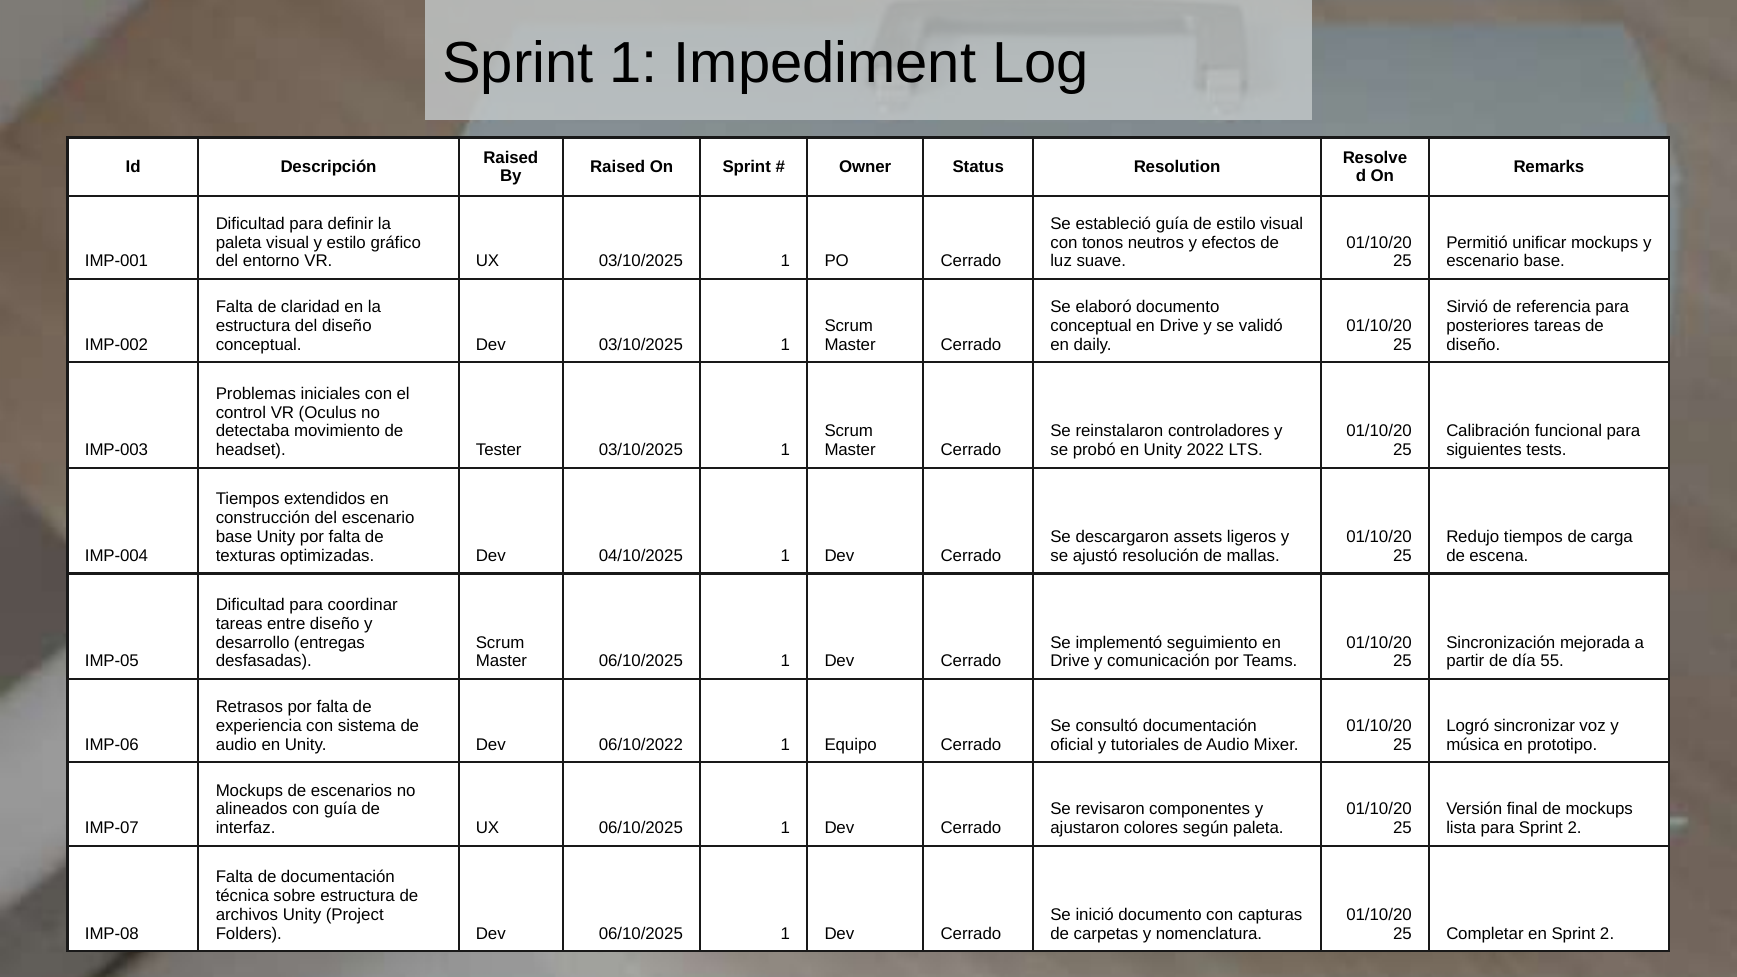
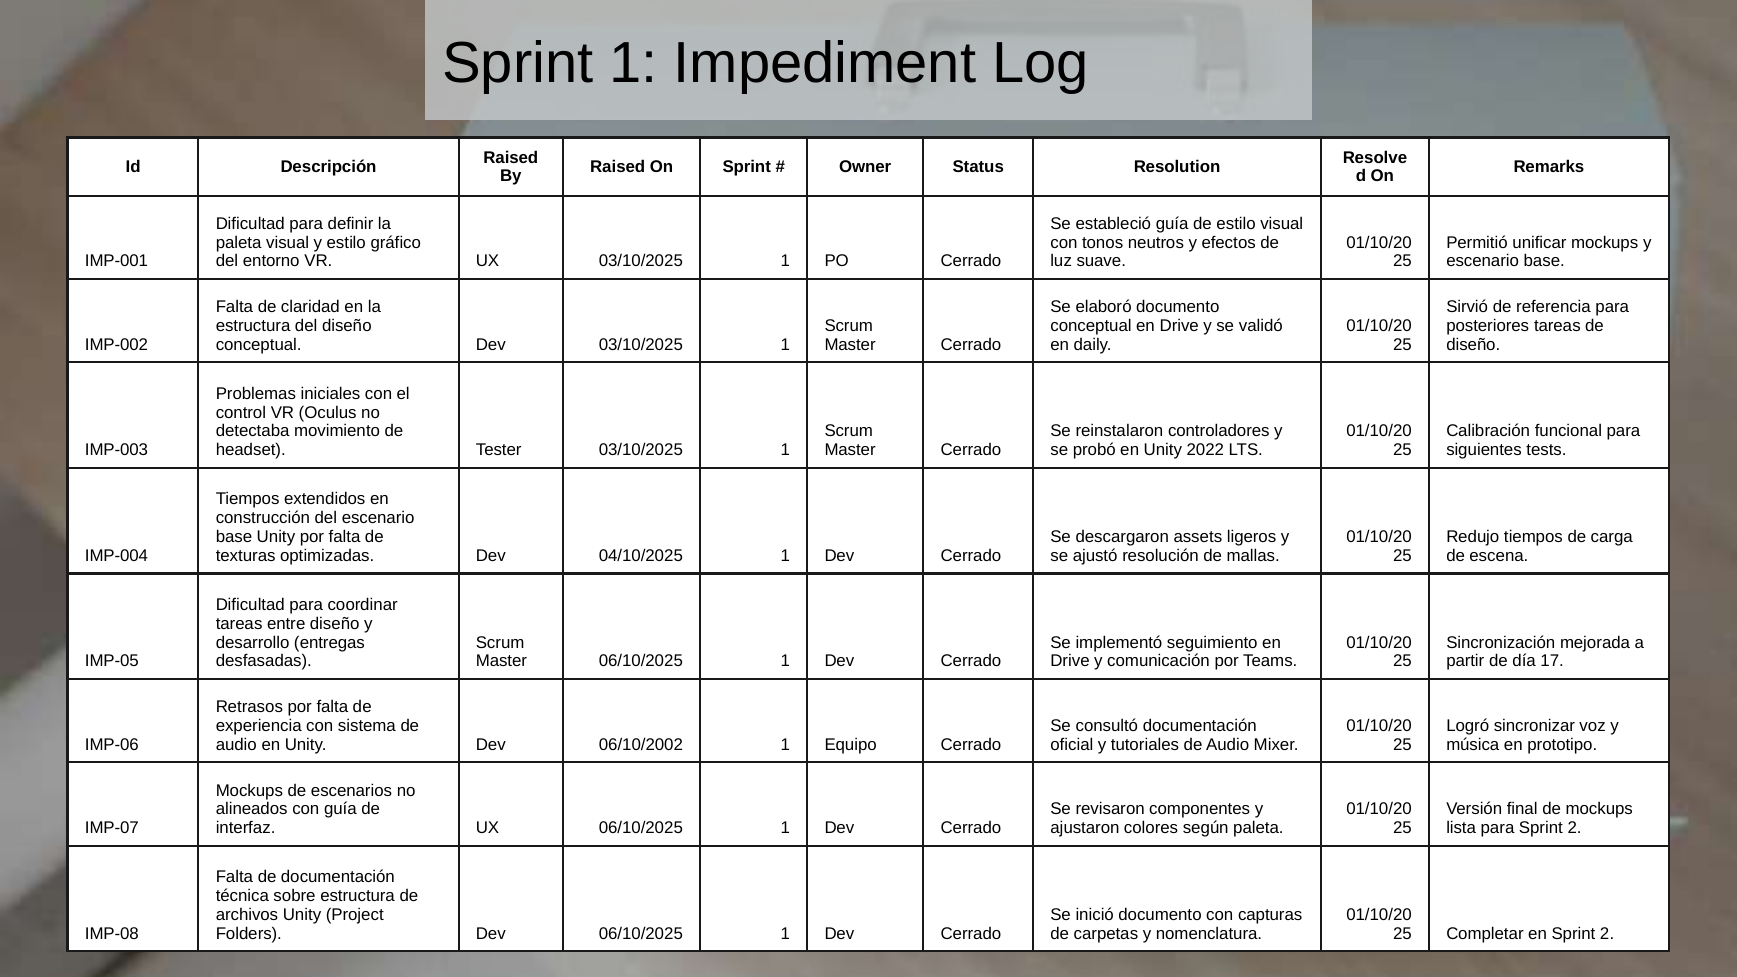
55: 55 -> 17 (1552, 661)
06/10/2022: 06/10/2022 -> 06/10/2002 (641, 745)
